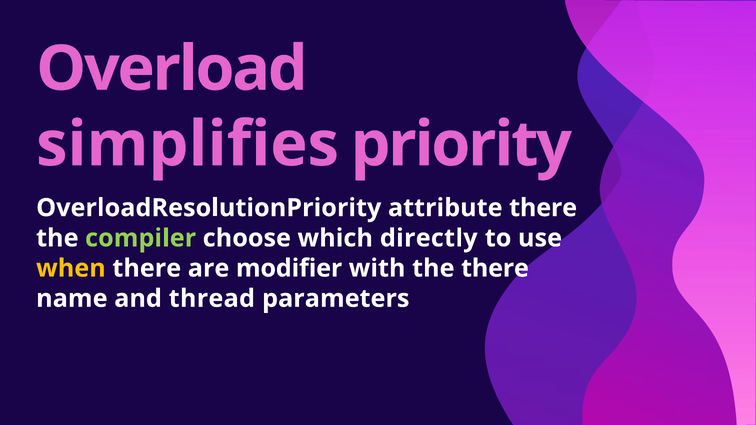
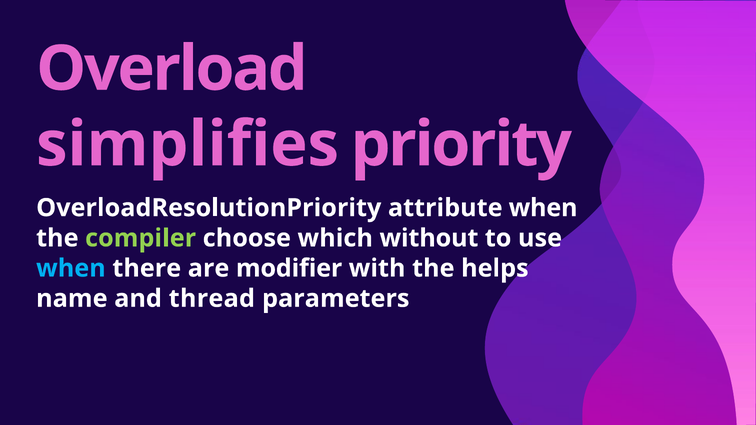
attribute there: there -> when (543, 208)
directly: directly -> without (429, 238)
when colour: yellow -> light blue (71, 268)
the there: there -> helps (495, 268)
